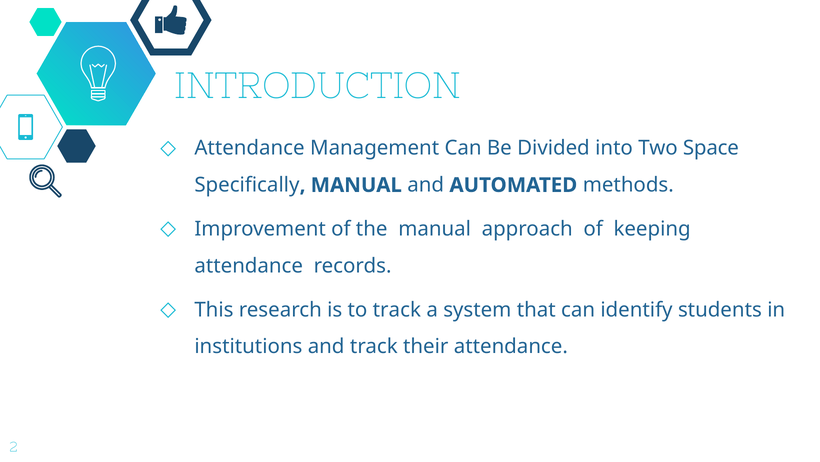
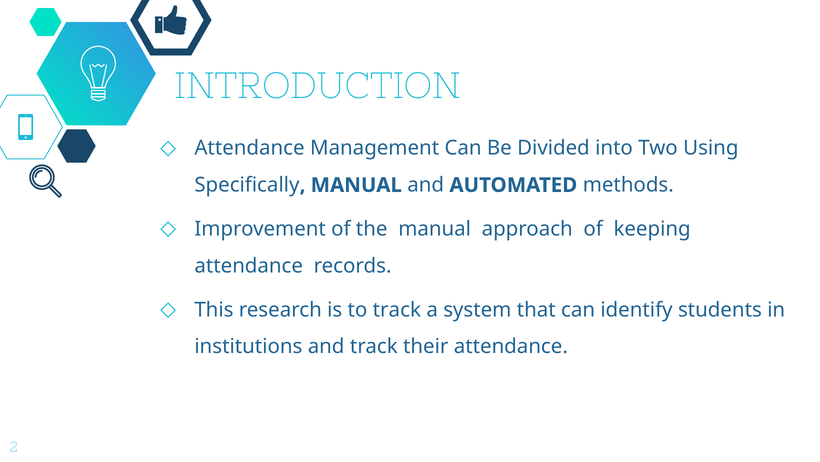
Space: Space -> Using (711, 148)
